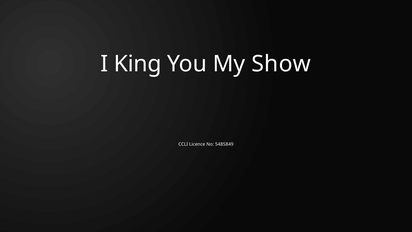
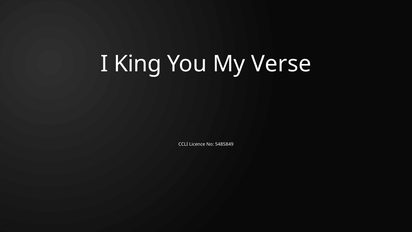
Show: Show -> Verse (281, 64)
